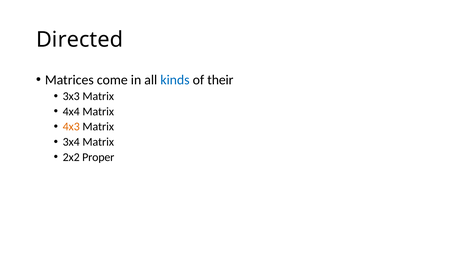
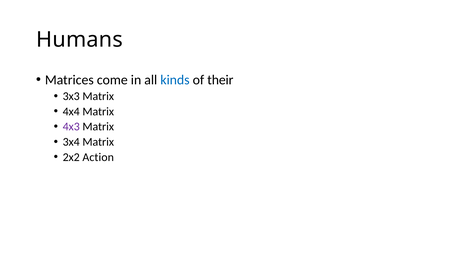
Directed: Directed -> Humans (80, 40)
4x3 colour: orange -> purple (71, 127)
Proper: Proper -> Action (98, 157)
